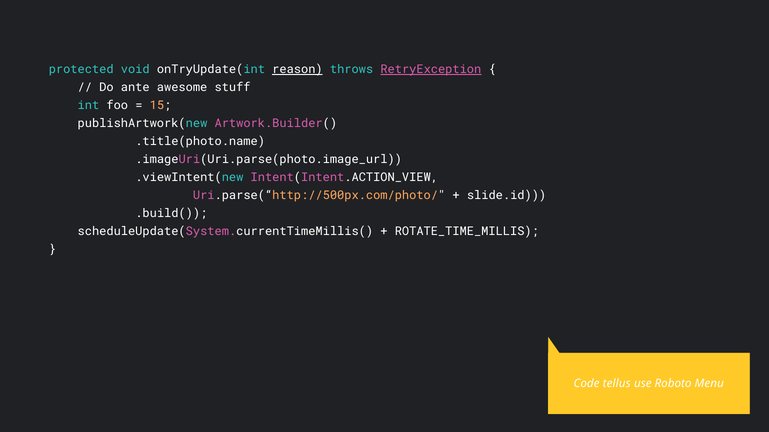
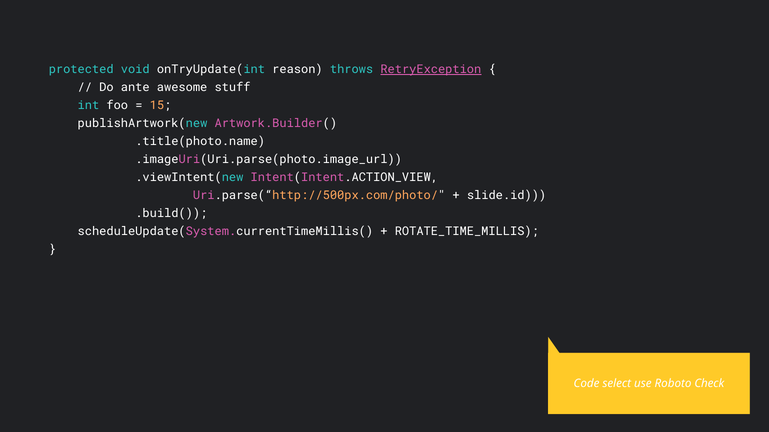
reason underline: present -> none (297, 69)
tellus: tellus -> select (617, 384)
Menu: Menu -> Check (709, 384)
